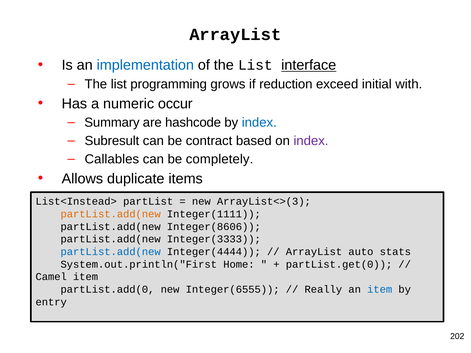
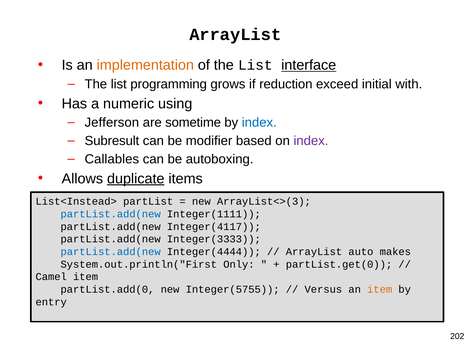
implementation colour: blue -> orange (145, 65)
occur: occur -> using (175, 104)
Summary: Summary -> Jefferson (112, 123)
hashcode: hashcode -> sometime (193, 123)
contract: contract -> modifier (209, 141)
completely: completely -> autoboxing (220, 159)
duplicate underline: none -> present (136, 179)
partList.add(new colour: orange -> blue (111, 214)
Integer(8606: Integer(8606 -> Integer(4117 (214, 227)
stats: stats -> makes (395, 252)
Home: Home -> Only (239, 264)
Integer(6555: Integer(6555 -> Integer(5755 (233, 290)
Really: Really -> Versus (323, 290)
item colour: blue -> orange (380, 290)
